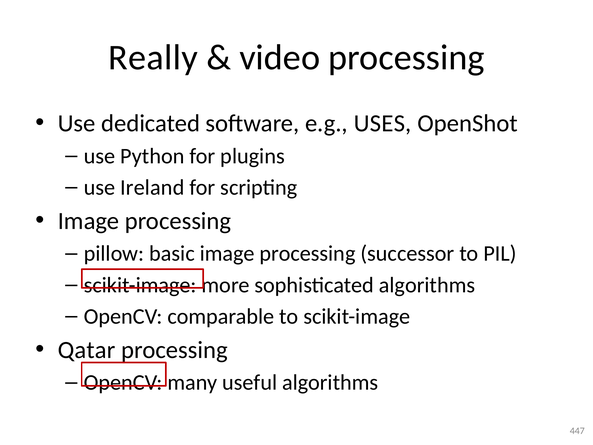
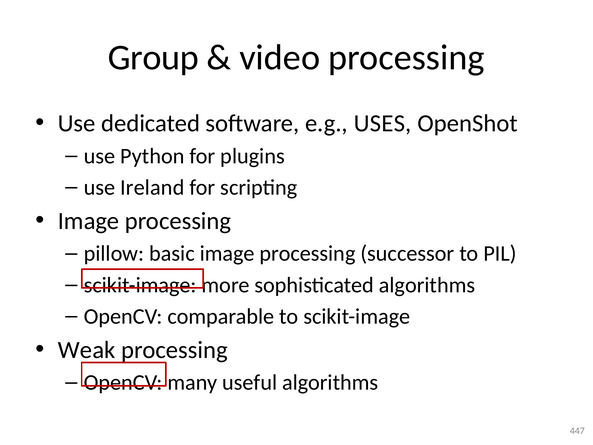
Really: Really -> Group (153, 57)
Qatar: Qatar -> Weak (87, 350)
